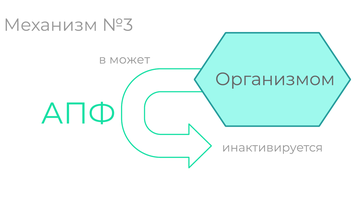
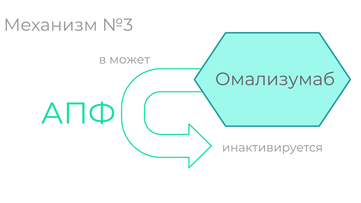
Организмом: Организмом -> Омализумаб (275, 79)
